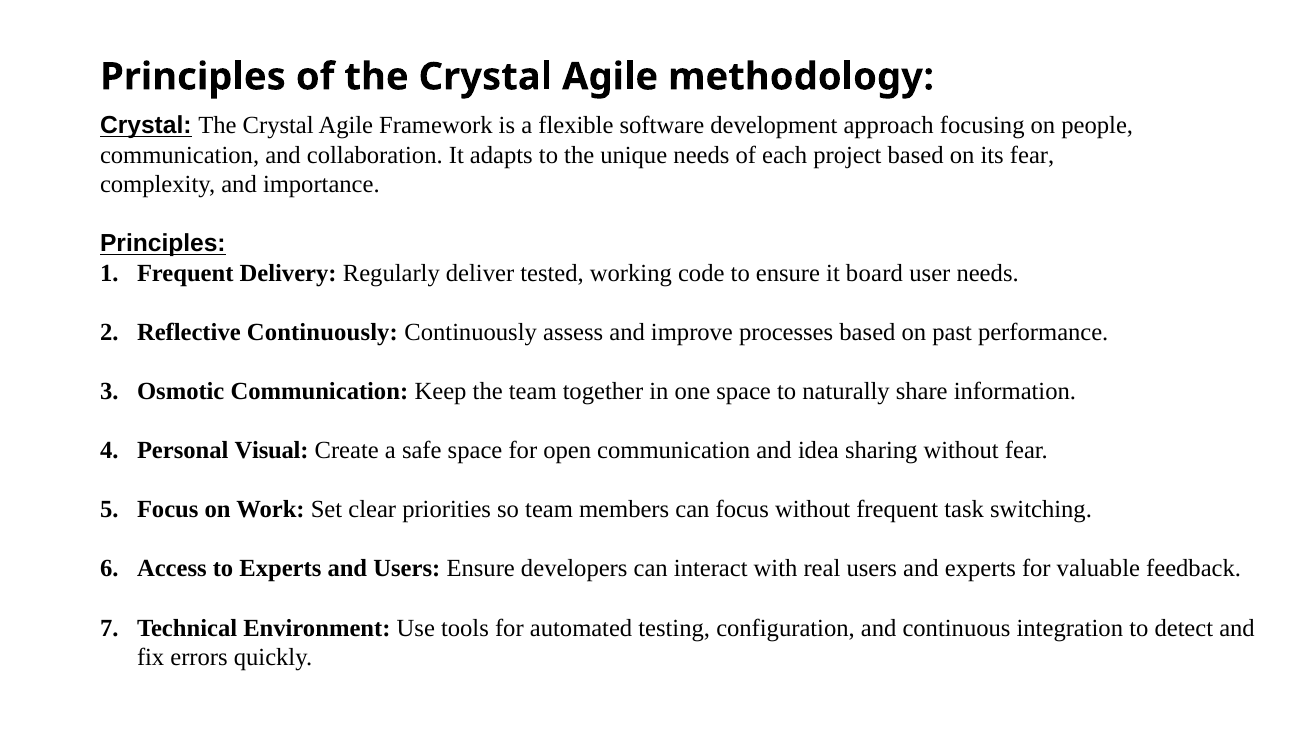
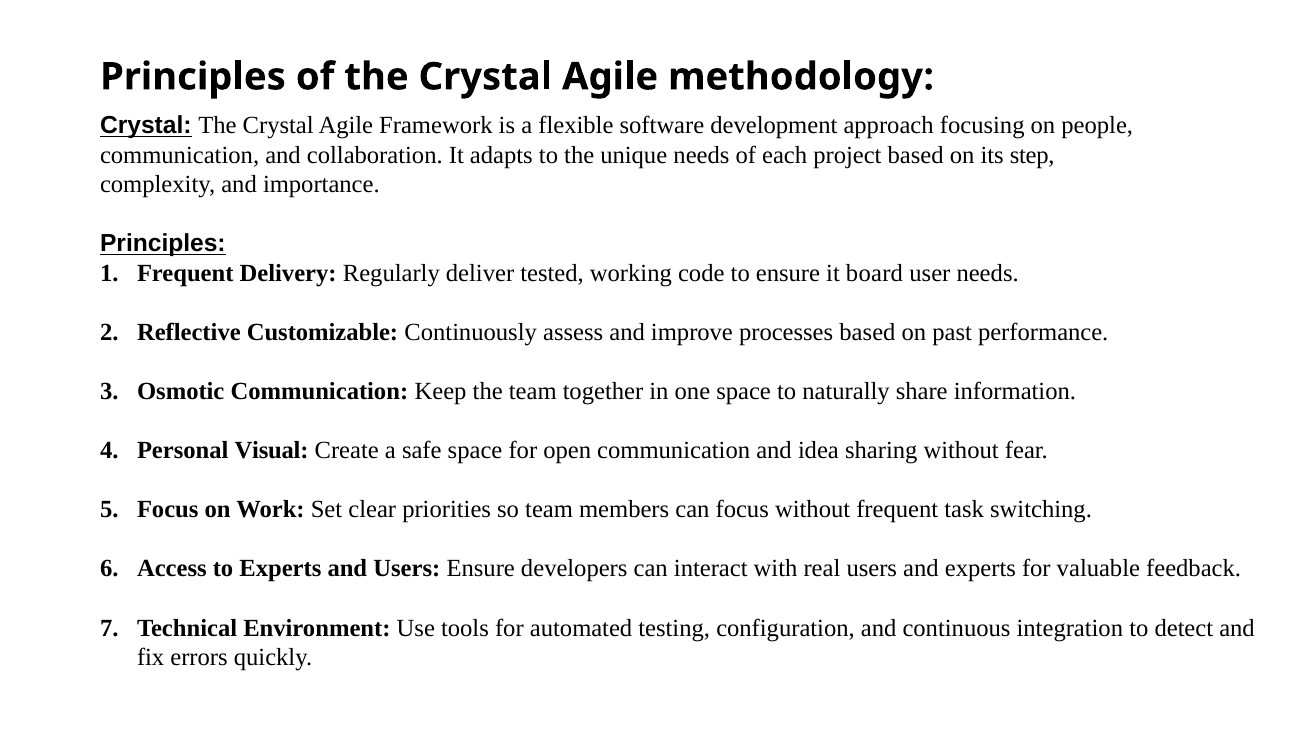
its fear: fear -> step (1032, 155)
Reflective Continuously: Continuously -> Customizable (322, 332)
